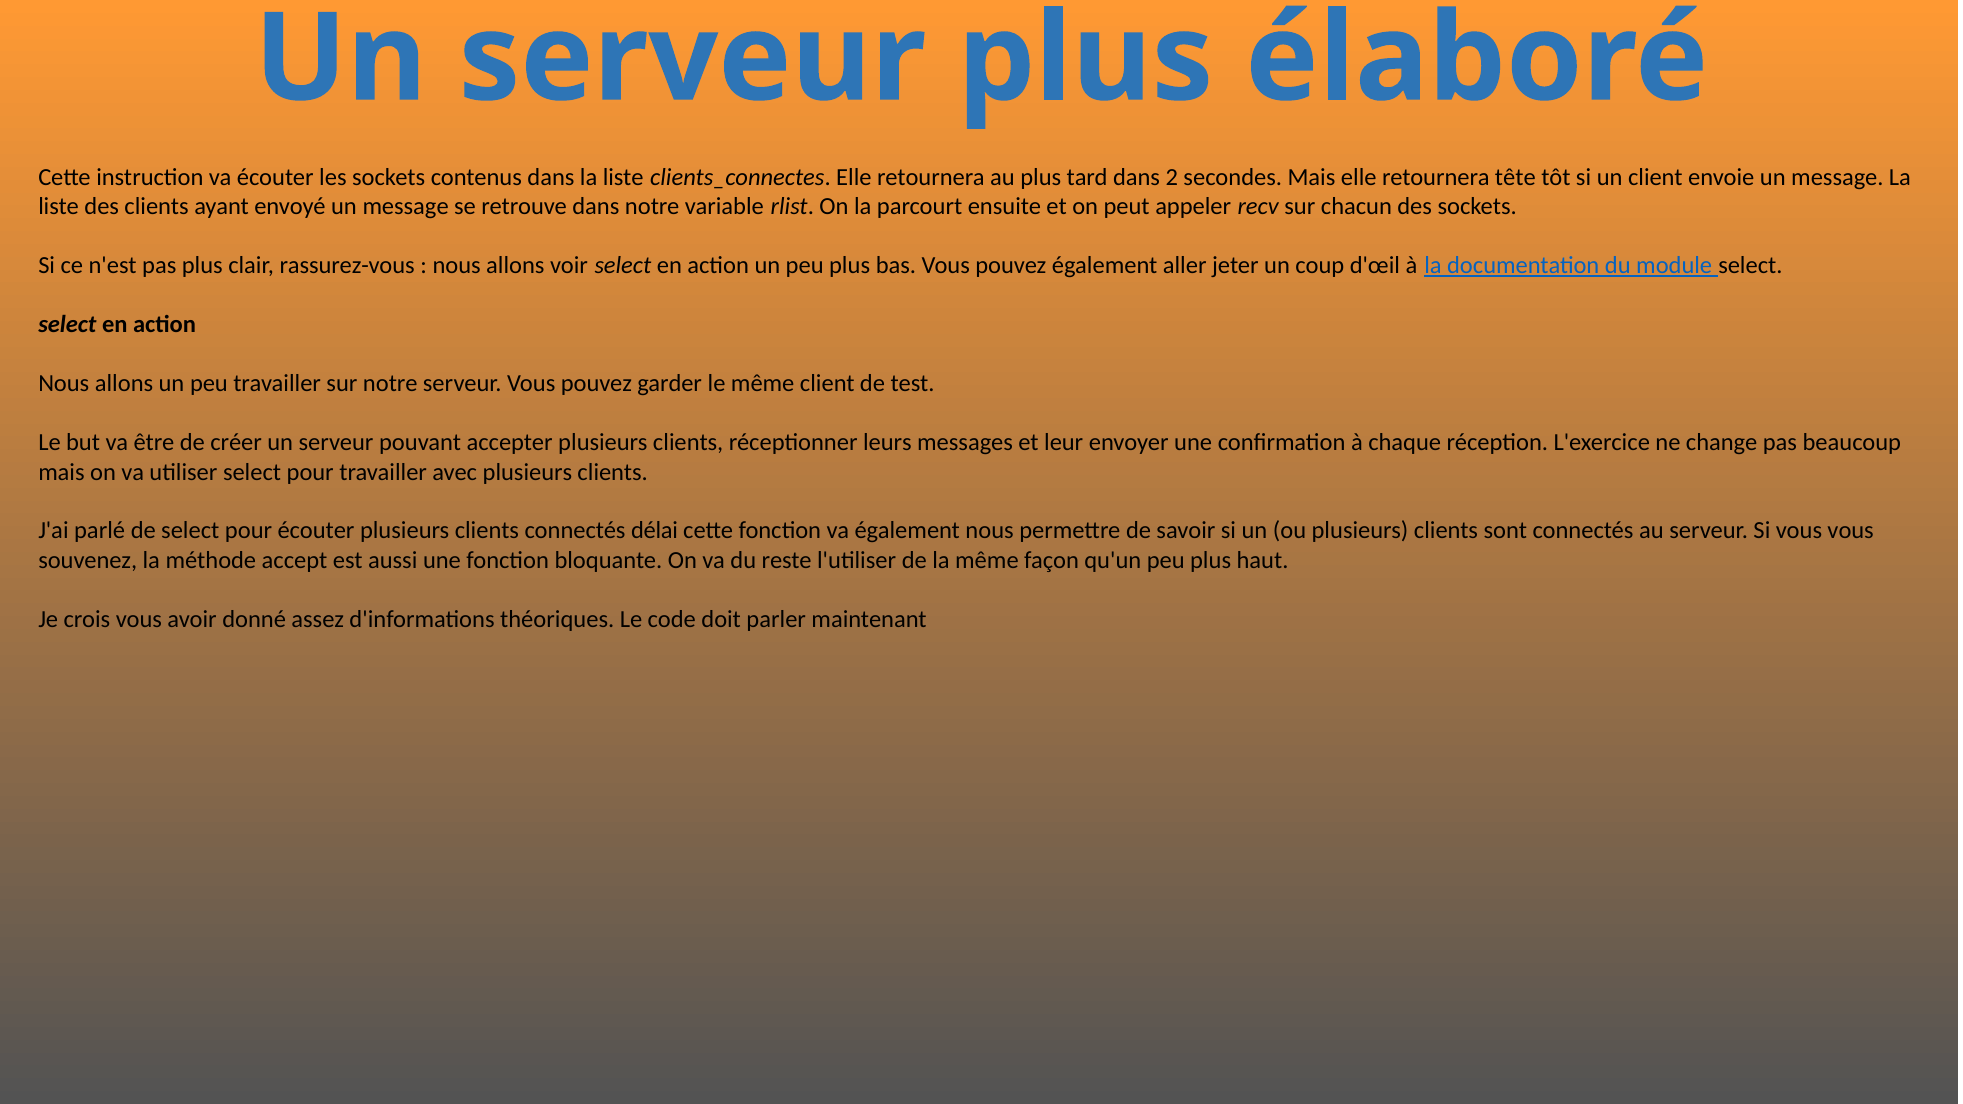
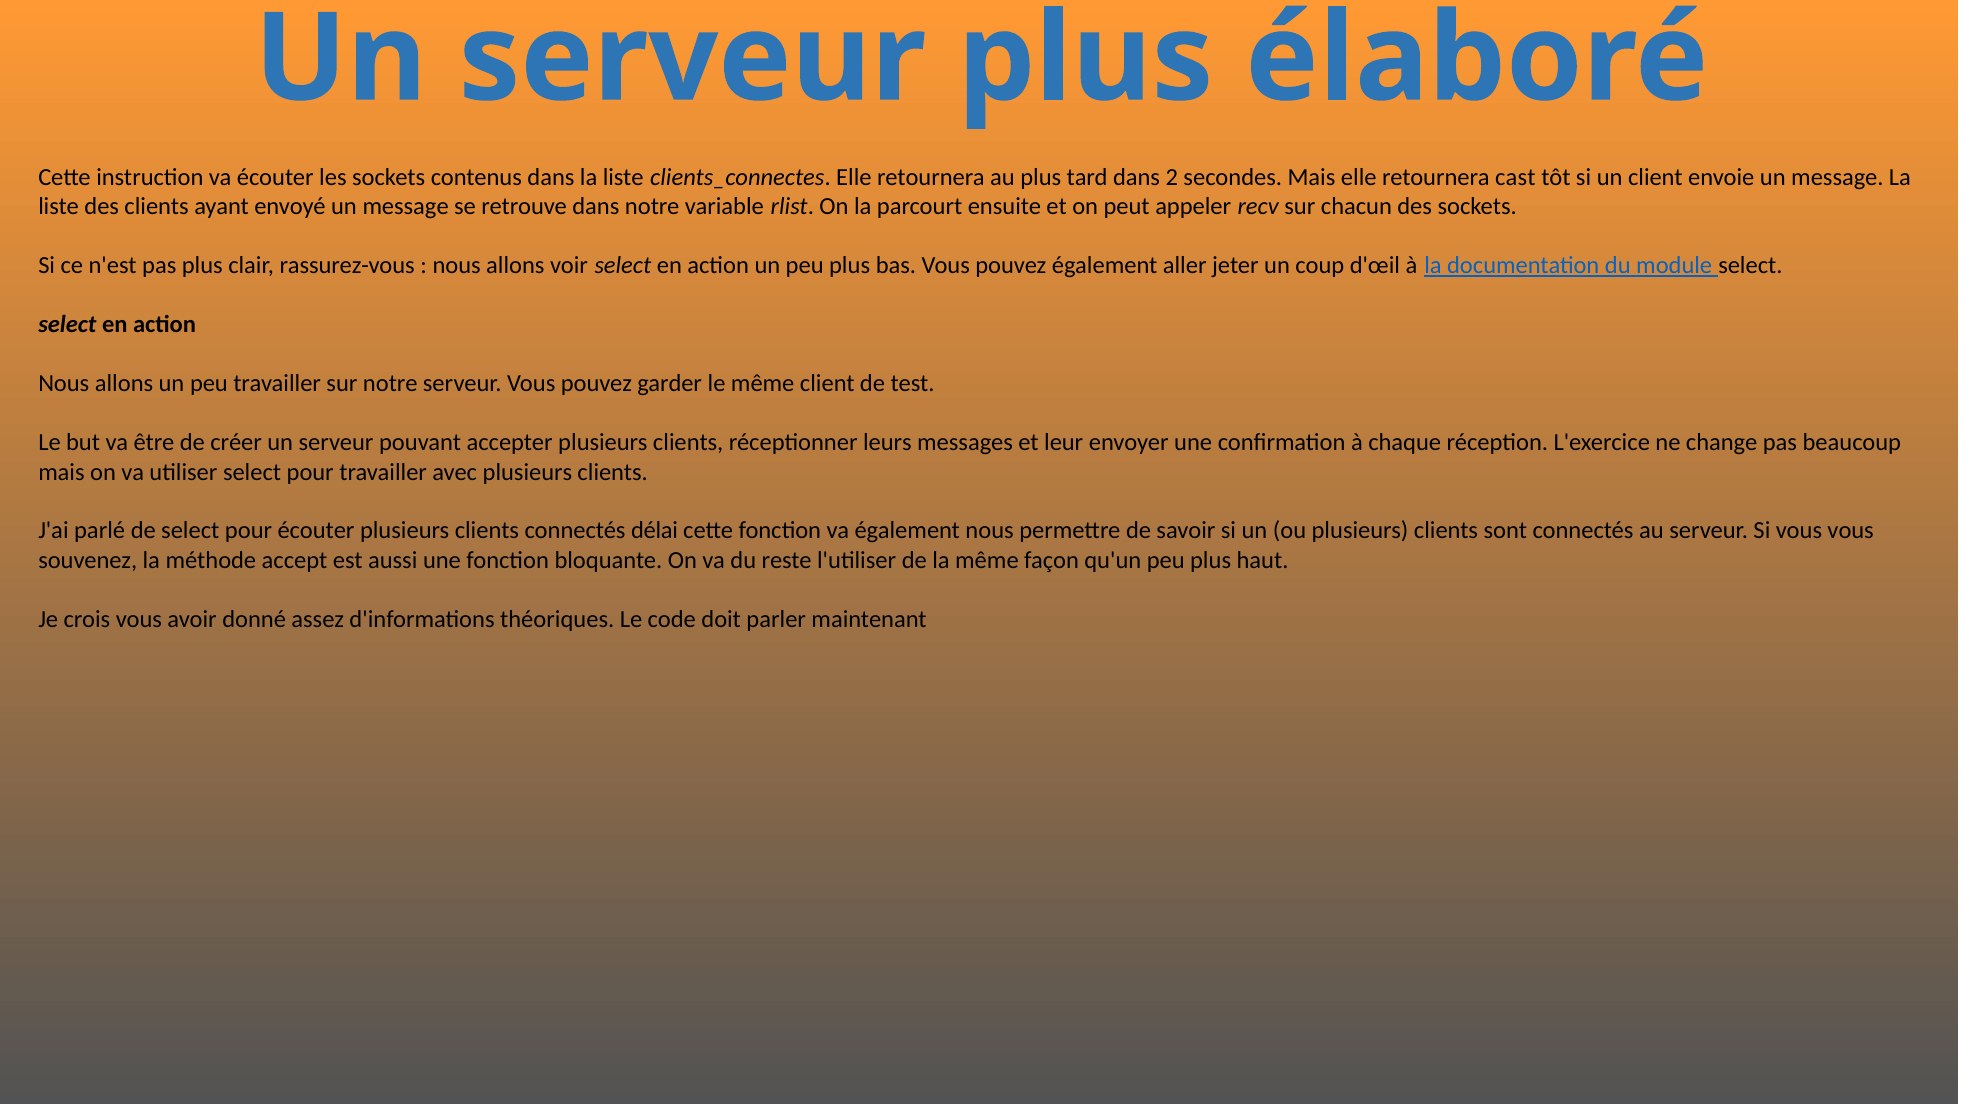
tête: tête -> cast (1515, 177)
